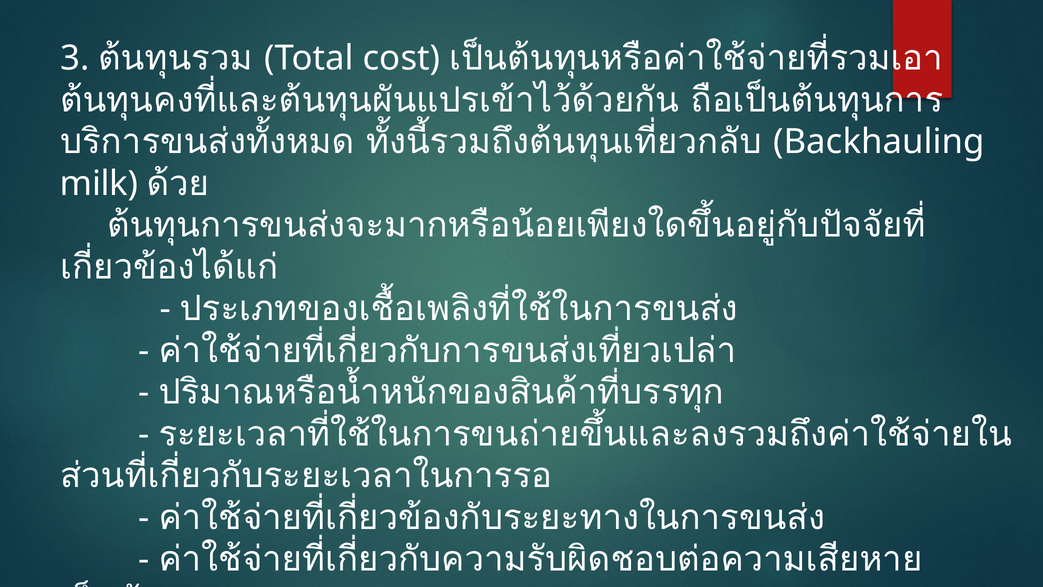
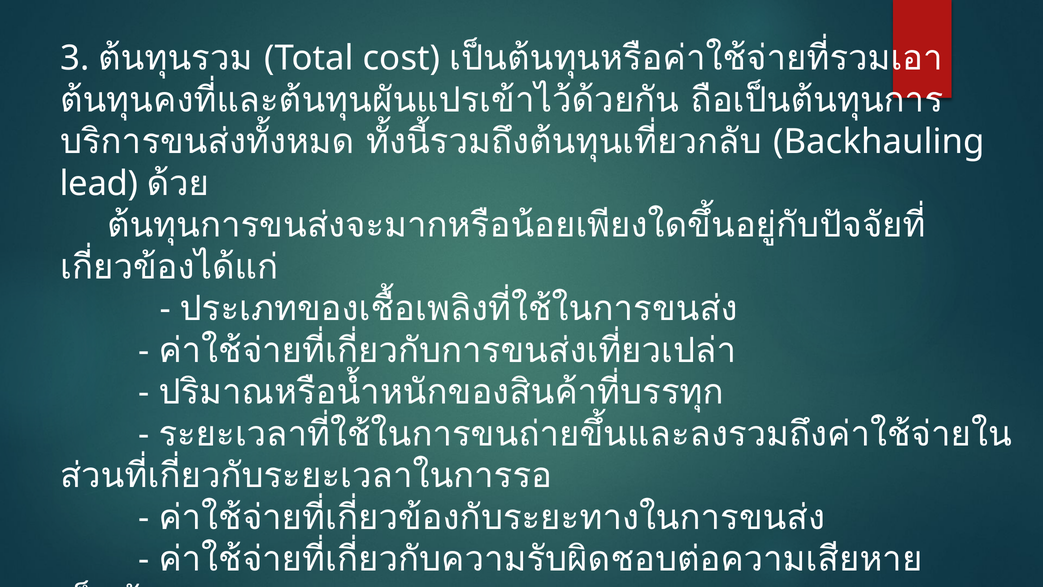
milk: milk -> lead (99, 183)
